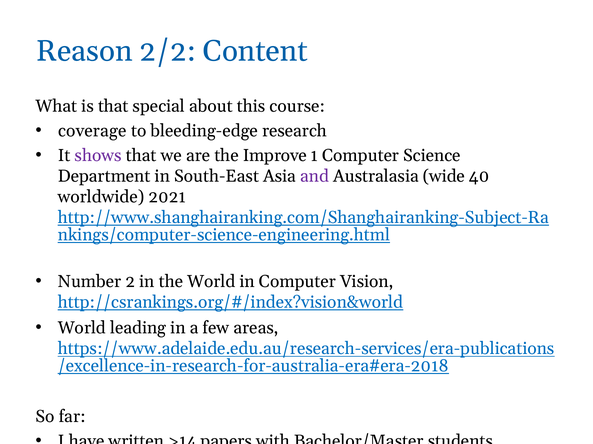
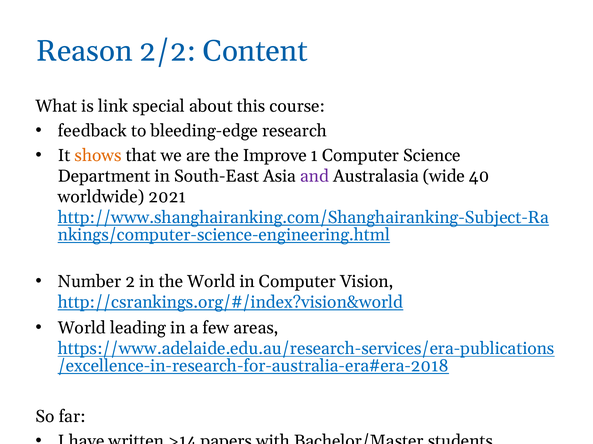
is that: that -> link (113, 106)
coverage: coverage -> feedback (92, 131)
shows colour: purple -> orange (98, 156)
